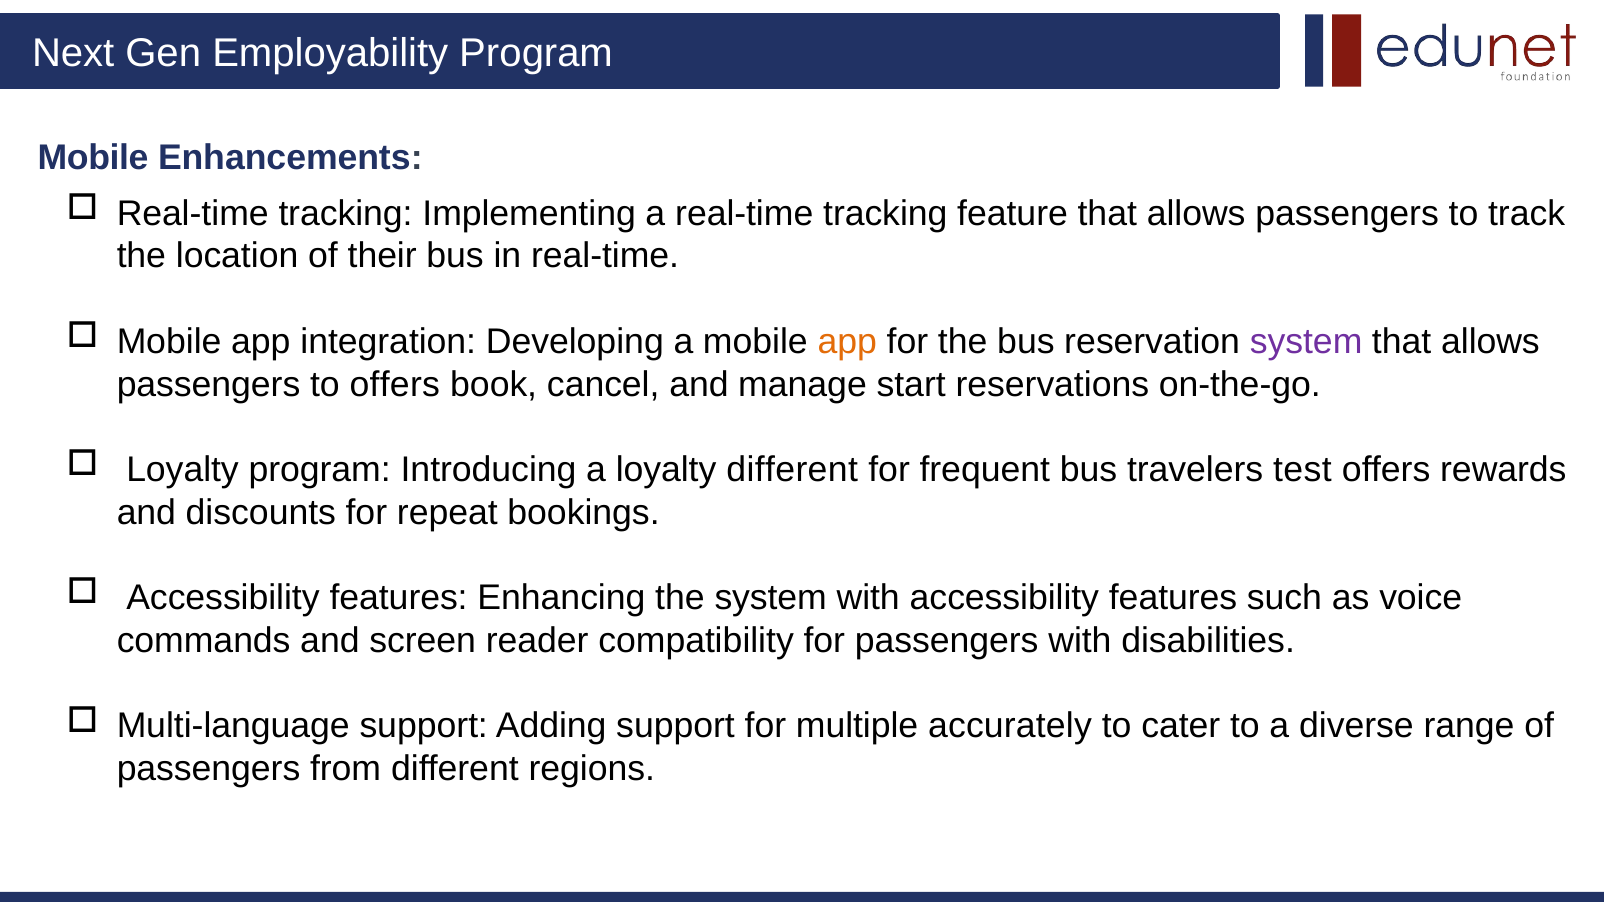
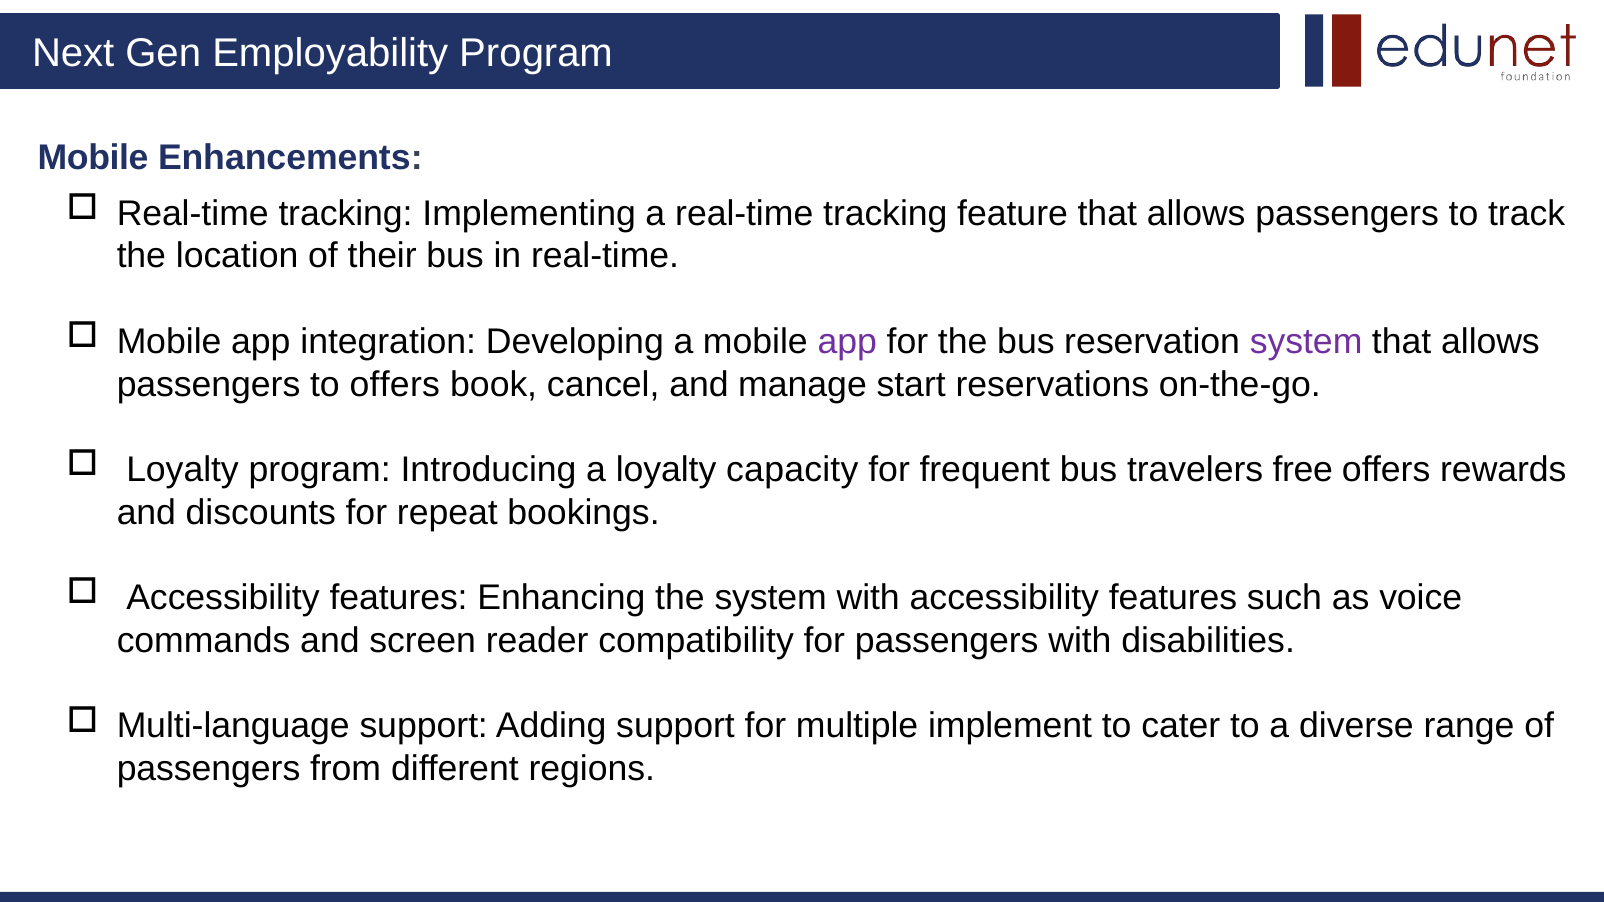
app colour: orange -> purple (847, 342)
loyalty different: different -> capacity (792, 470)
test: test -> free (1303, 470)
accurately: accurately -> implement (1010, 726)
